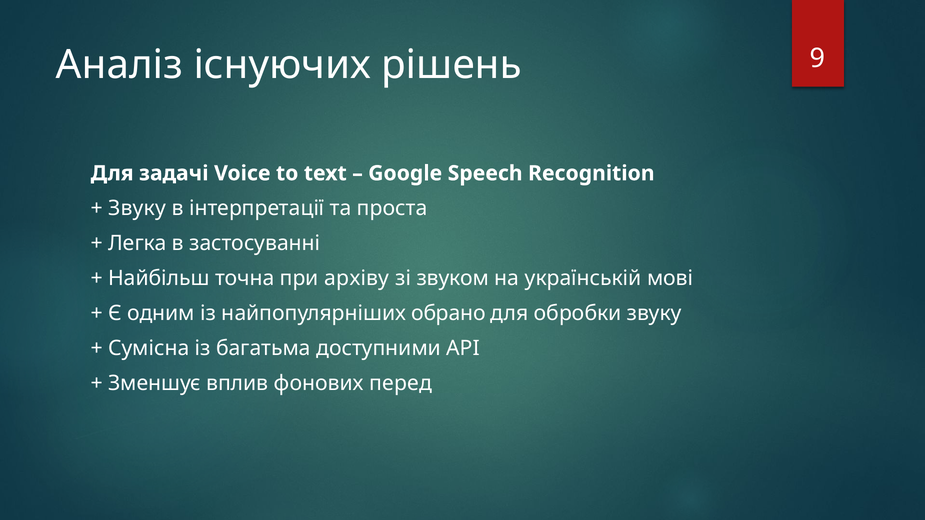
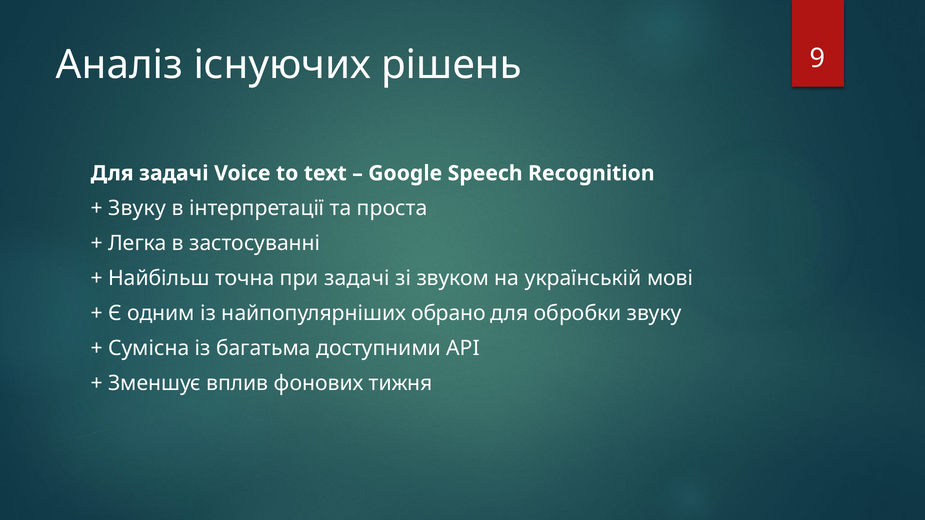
при архіву: архіву -> задачі (357, 279)
перед: перед -> тижня (401, 384)
